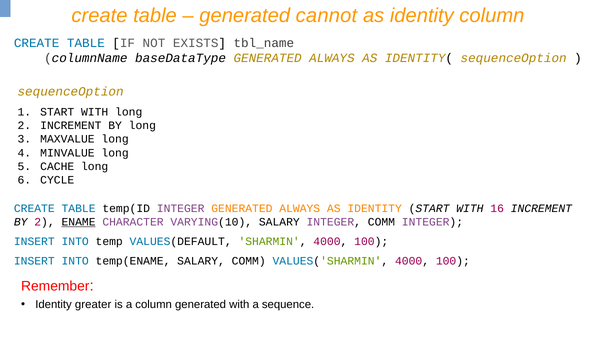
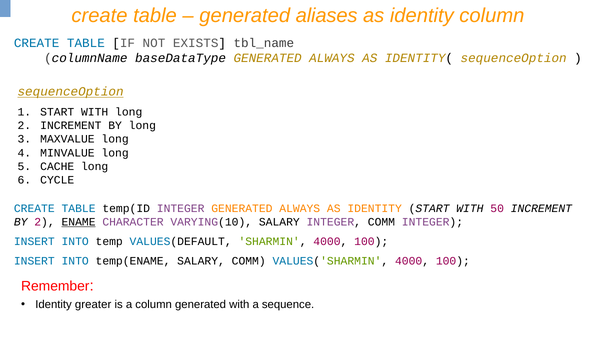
cannot: cannot -> aliases (327, 16)
sequenceOption underline: none -> present (71, 92)
16: 16 -> 50 (497, 209)
